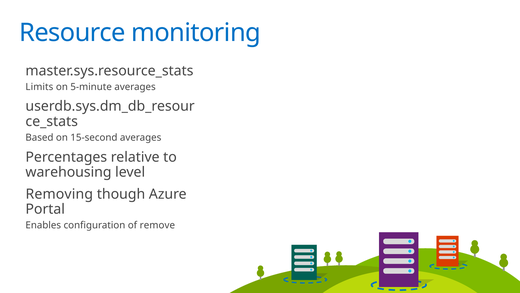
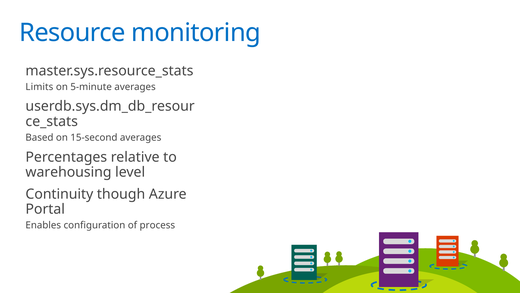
Removing: Removing -> Continuity (59, 194)
remove: remove -> process (157, 225)
